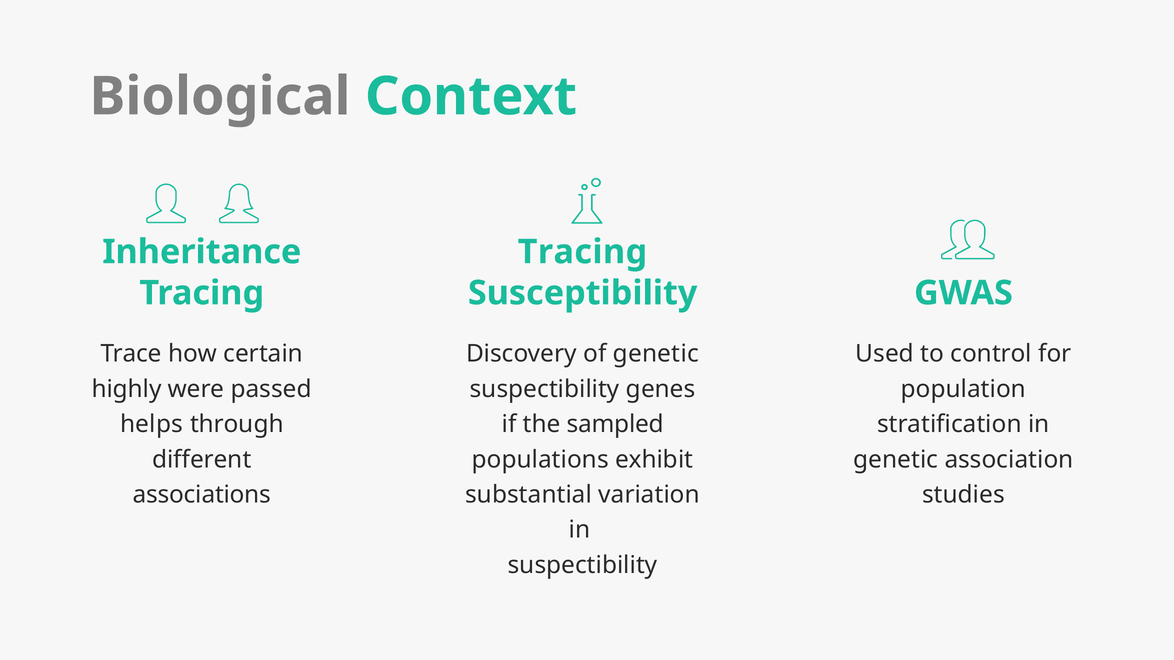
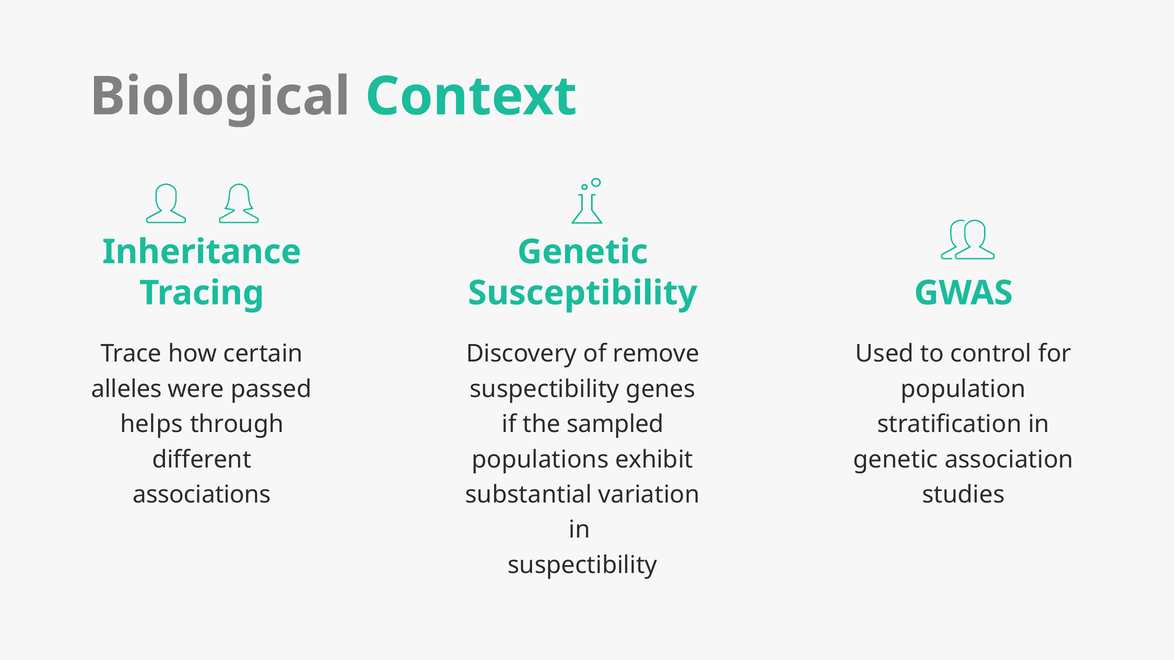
Tracing: Tracing -> Genetic (583, 252)
of genetic: genetic -> remove (656, 354)
highly: highly -> alleles (127, 389)
